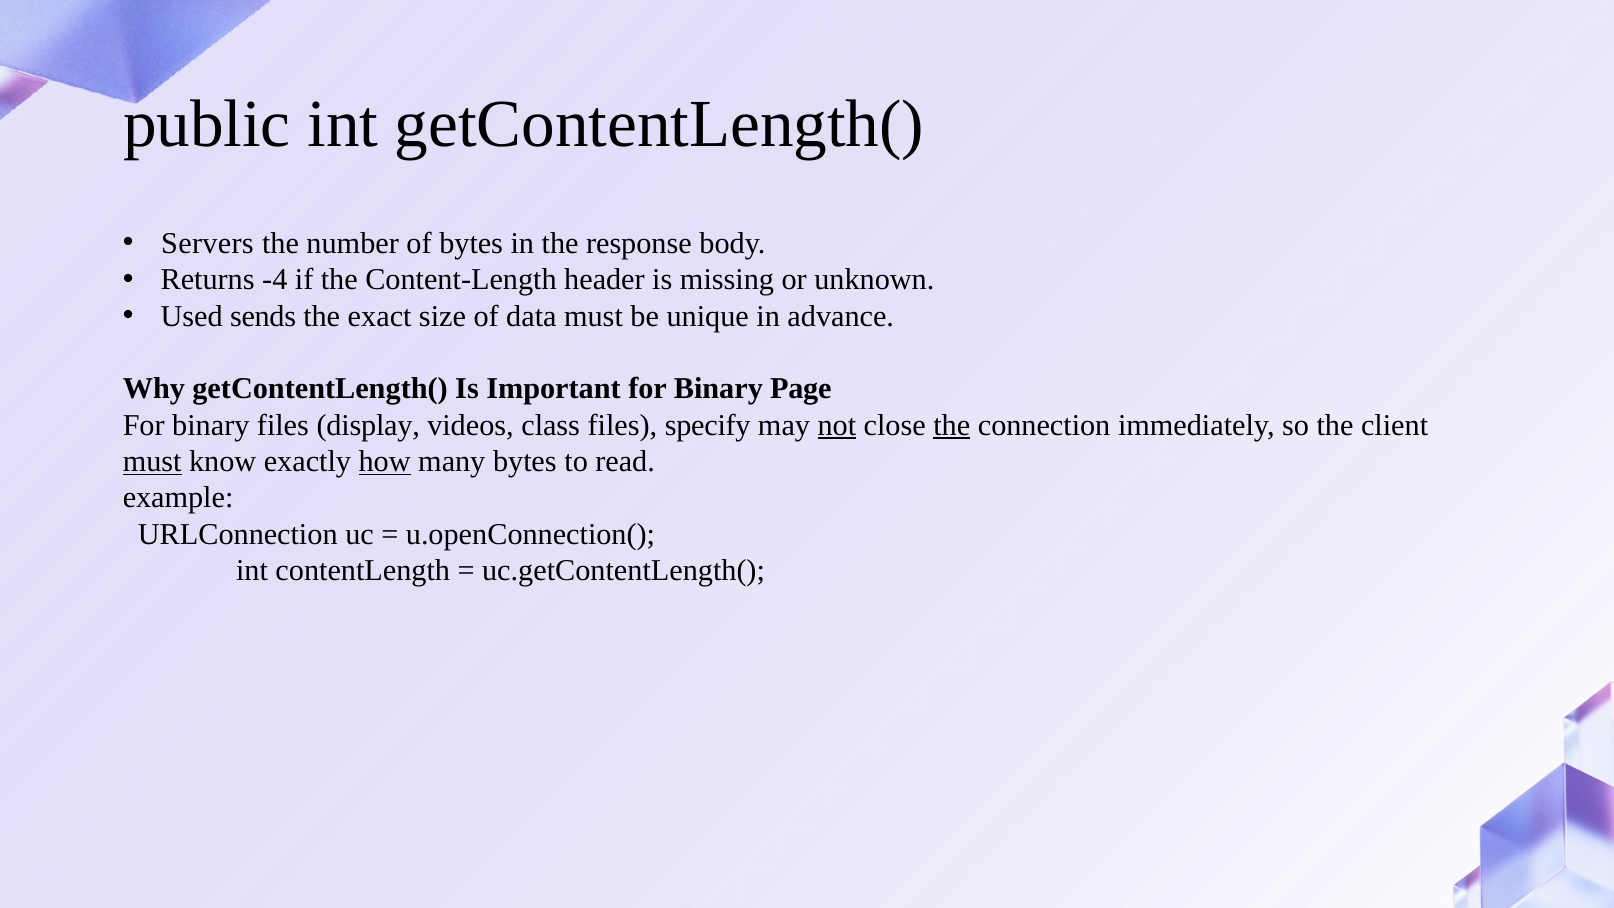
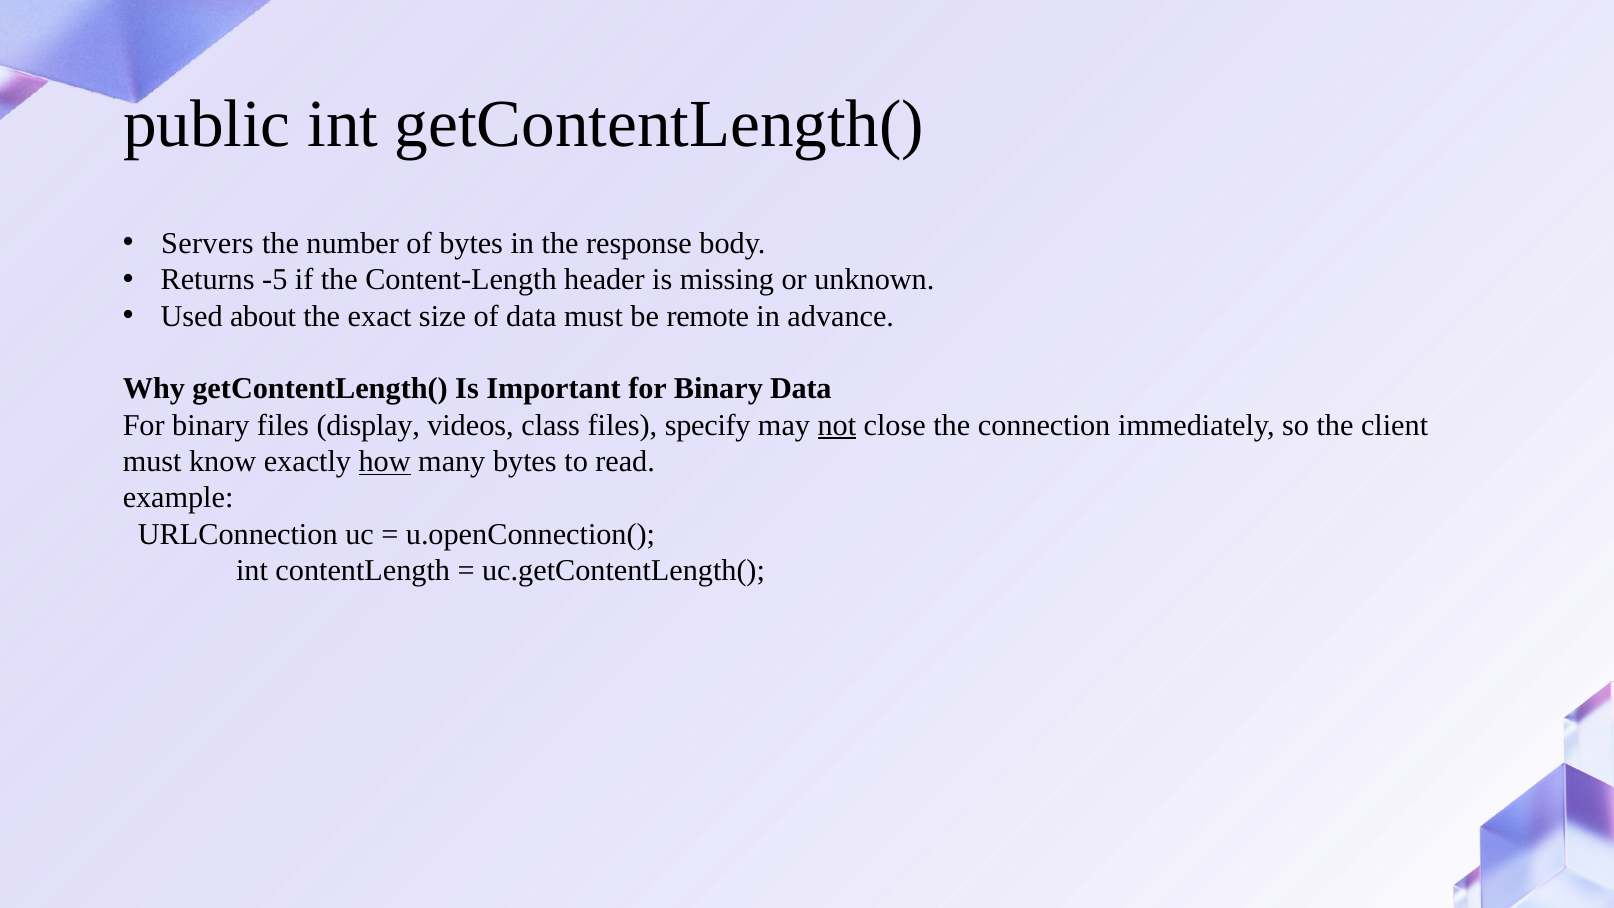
-4: -4 -> -5 (275, 280)
sends: sends -> about (263, 316)
unique: unique -> remote (708, 316)
Binary Page: Page -> Data (801, 389)
the underline: present -> none (952, 425)
must underline: present -> none (152, 461)
